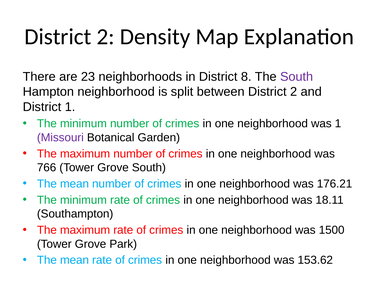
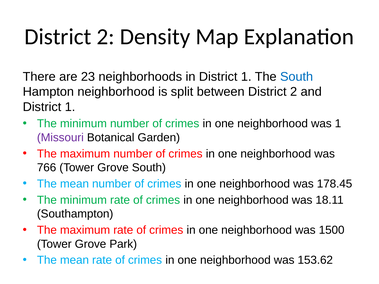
in District 8: 8 -> 1 (246, 77)
South colour: purple -> blue (297, 77)
176.21: 176.21 -> 178.45 (335, 184)
